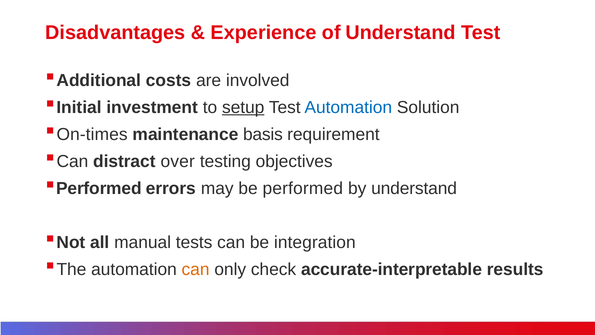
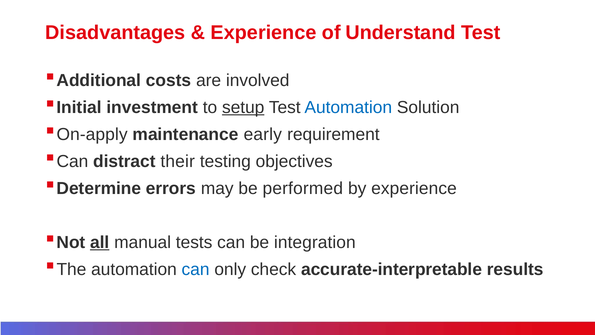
On-times: On-times -> On-apply (92, 134)
basis: basis -> early (263, 134)
over: over -> their (178, 161)
Performed: Performed -> Determine (99, 188)
by understand: understand -> experience (414, 188)
all underline: none -> present (100, 242)
can colour: orange -> blue (196, 269)
